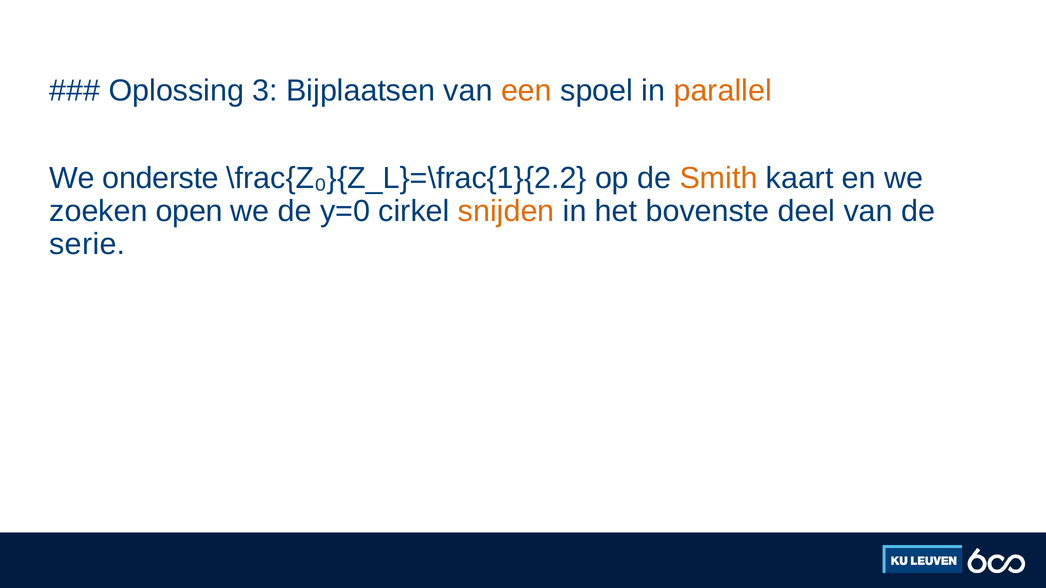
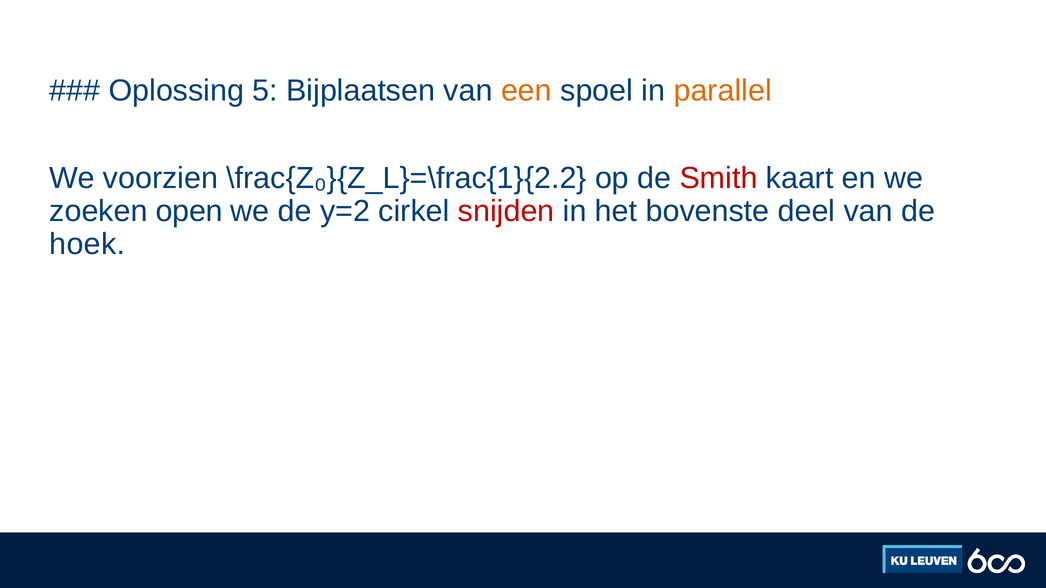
3: 3 -> 5 (265, 91)
onderste: onderste -> voorzien (161, 179)
Smith colour: orange -> red (719, 179)
y=0: y=0 -> y=2 (345, 212)
snijden colour: orange -> red (506, 212)
serie: serie -> hoek (87, 244)
